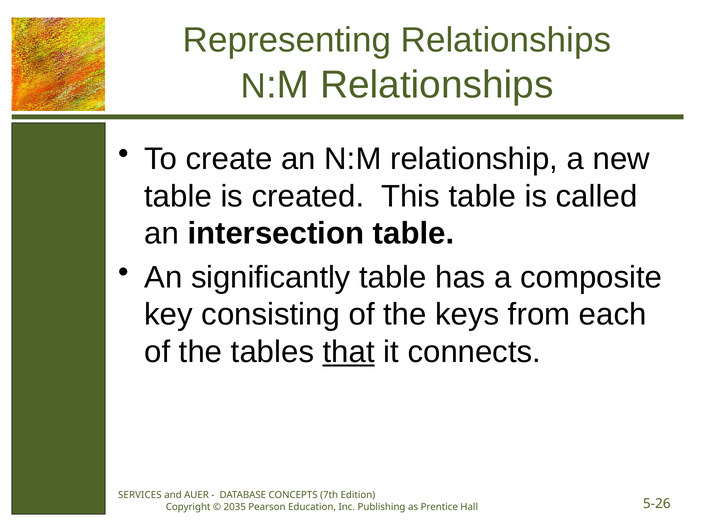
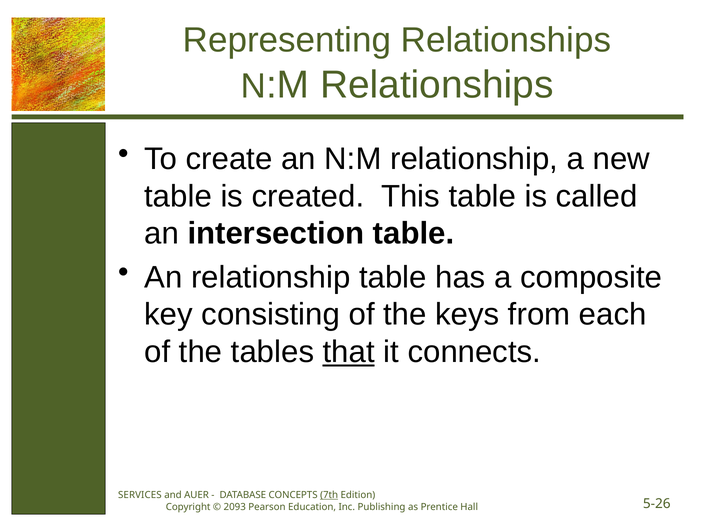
An significantly: significantly -> relationship (271, 277)
7th underline: none -> present (329, 495)
2035: 2035 -> 2093 (235, 507)
